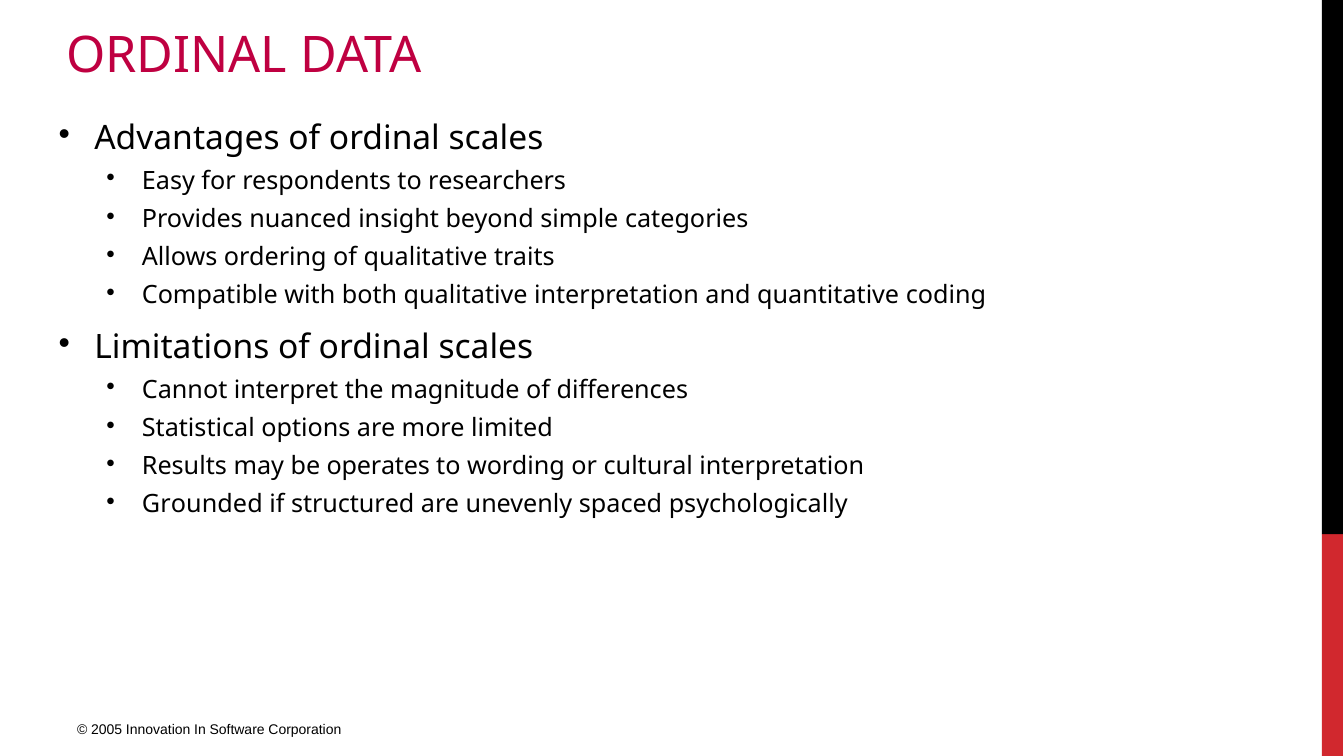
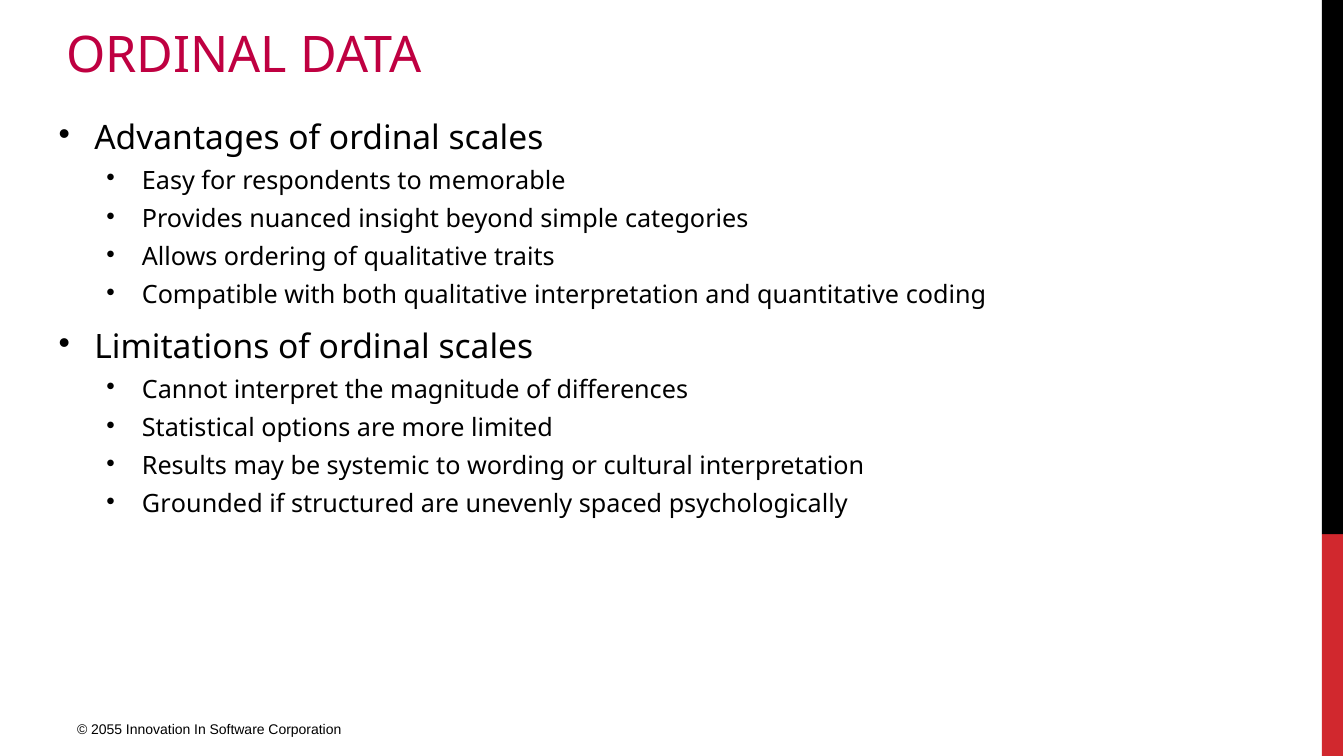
researchers: researchers -> memorable (497, 181)
operates: operates -> systemic (378, 466)
2005: 2005 -> 2055 (107, 730)
